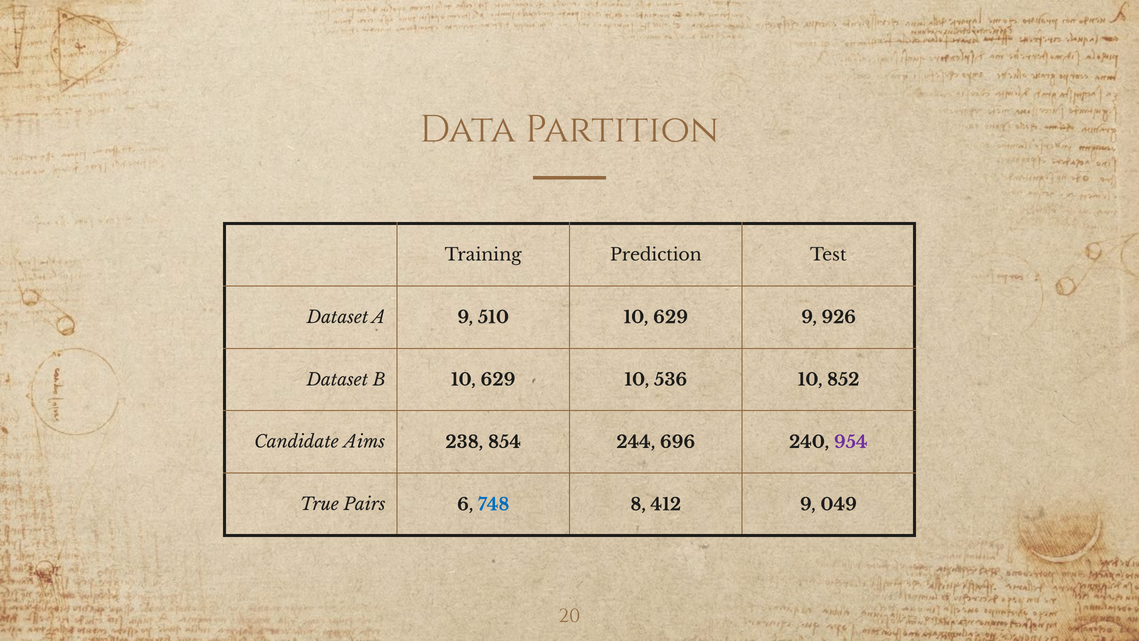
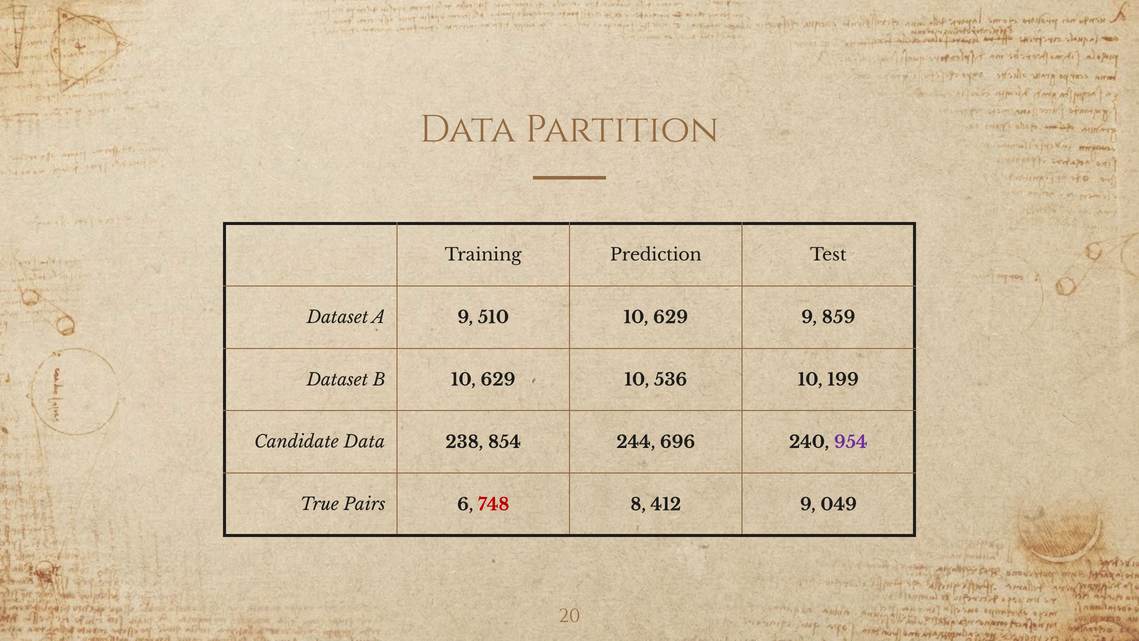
926: 926 -> 859 (839, 317)
852: 852 -> 199 (843, 380)
Candidate Aims: Aims -> Data (364, 442)
748 colour: blue -> red (494, 504)
